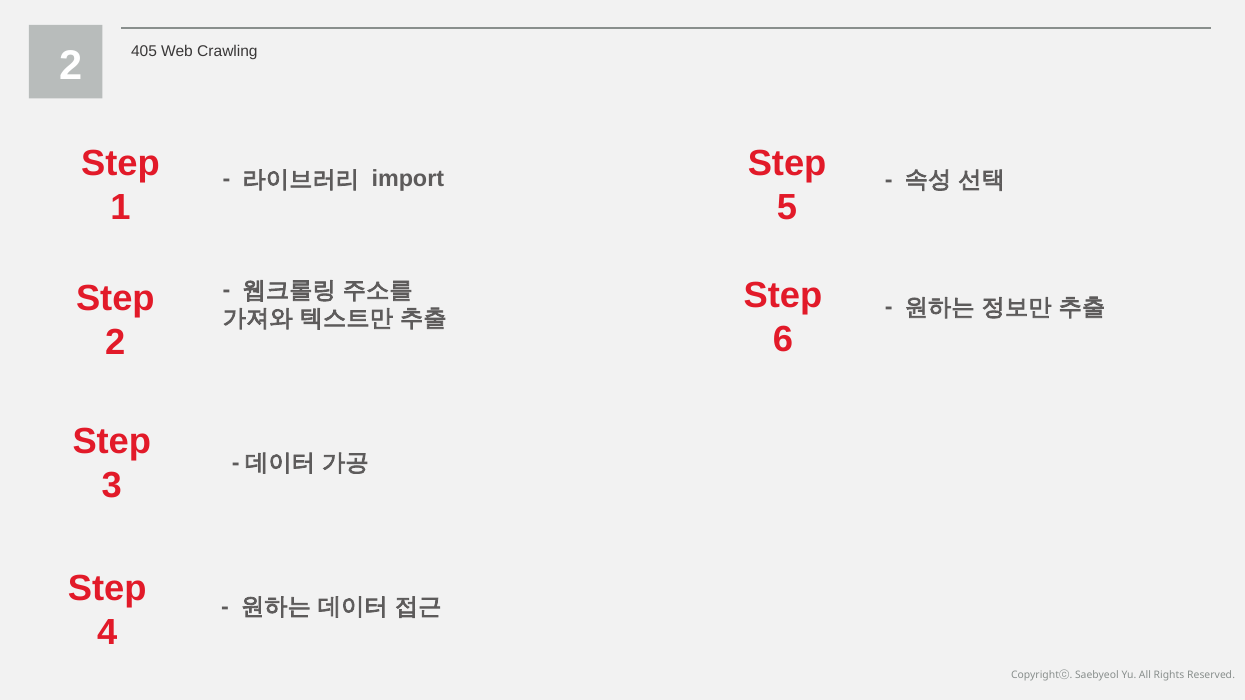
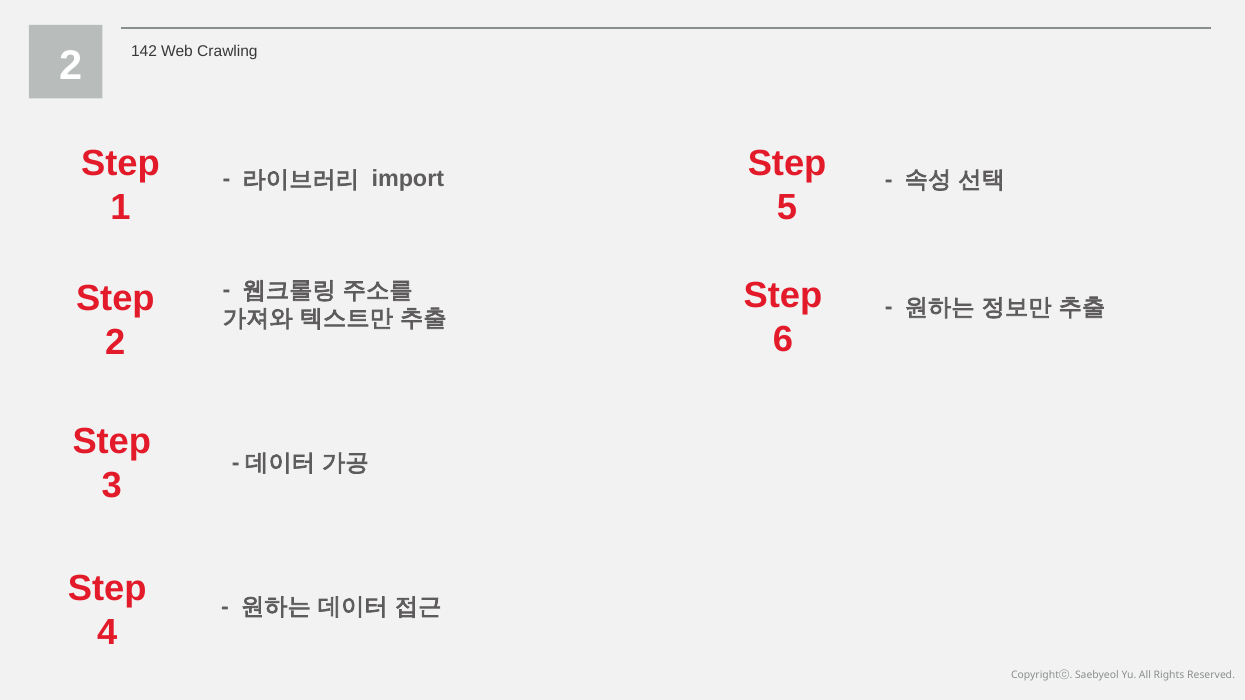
405: 405 -> 142 (144, 51)
